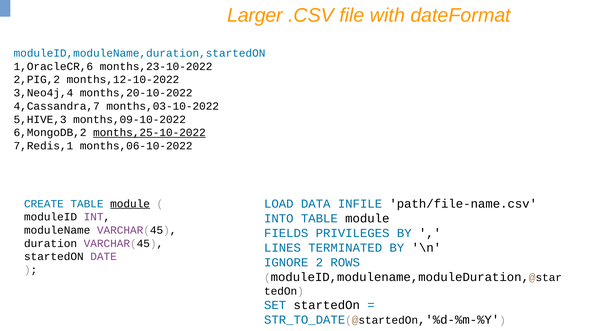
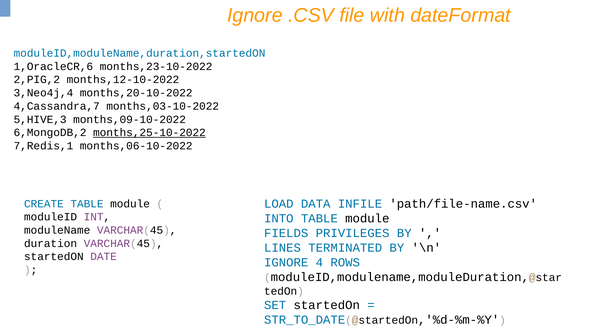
Larger: Larger -> Ignore (255, 15)
module underline: present -> none (130, 204)
2: 2 -> 4 (319, 263)
